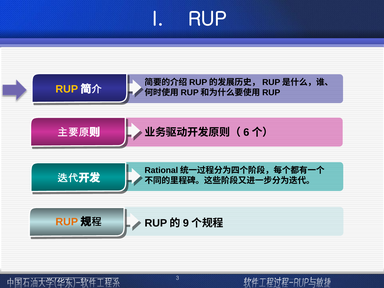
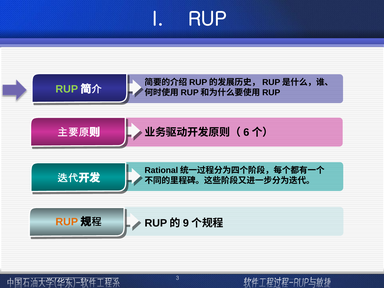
RUP colour: yellow -> light green (67, 89)
